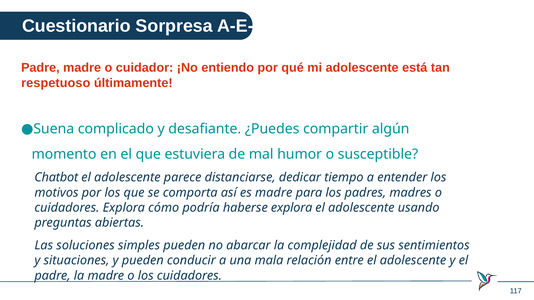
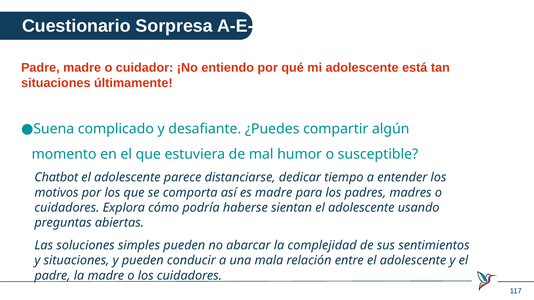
respetuoso: respetuoso -> situaciones (56, 83)
haberse explora: explora -> sientan (292, 208)
